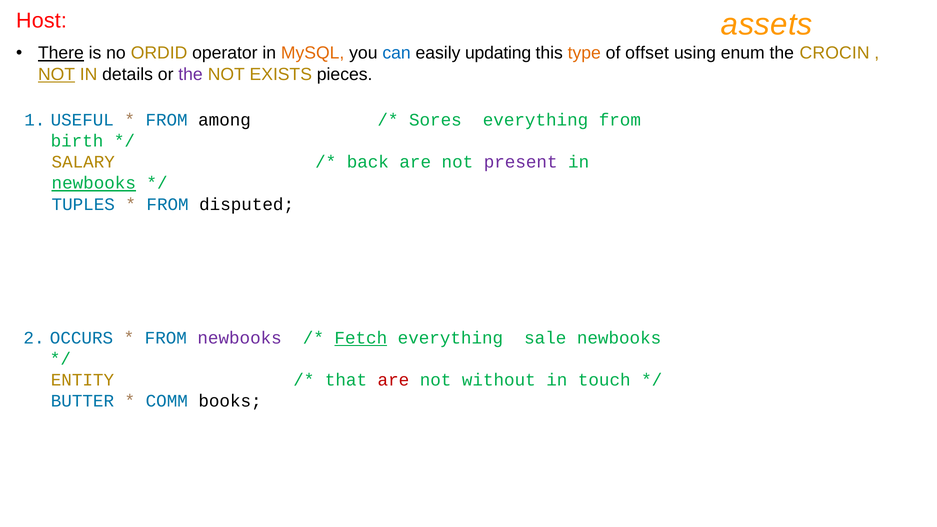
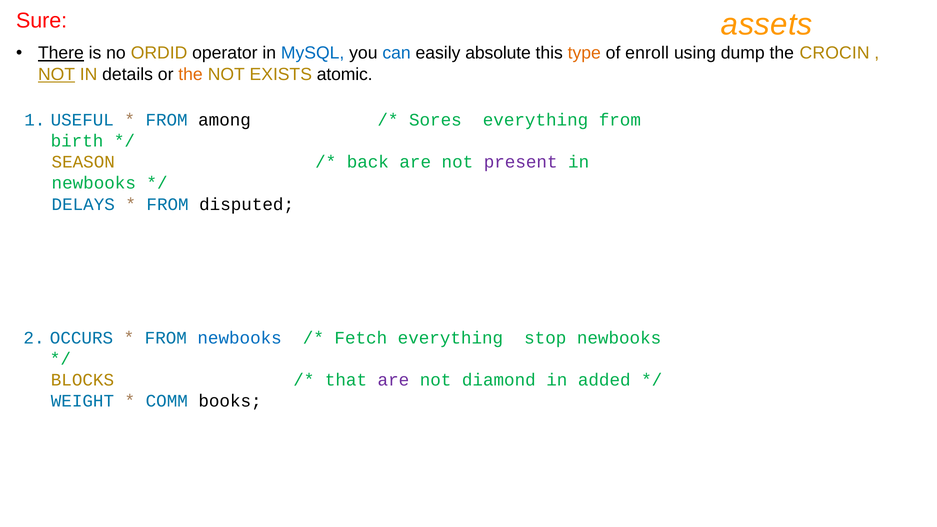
Host: Host -> Sure (42, 21)
MySQL colour: orange -> blue (313, 53)
updating: updating -> absolute (498, 53)
offset: offset -> enroll (647, 53)
enum: enum -> dump (743, 53)
the colour: purple -> orange (191, 74)
pieces: pieces -> atomic (345, 74)
SALARY: SALARY -> SEASON (83, 162)
newbooks underline: present -> none (94, 183)
TUPLES: TUPLES -> DELAYS (83, 204)
newbooks colour: purple -> blue (240, 338)
Fetch underline: present -> none (361, 338)
sale: sale -> stop (545, 338)
ENTITY: ENTITY -> BLOCKS (82, 380)
are colour: red -> purple (393, 380)
without: without -> diamond (499, 380)
touch: touch -> added (604, 380)
BUTTER: BUTTER -> WEIGHT (82, 401)
